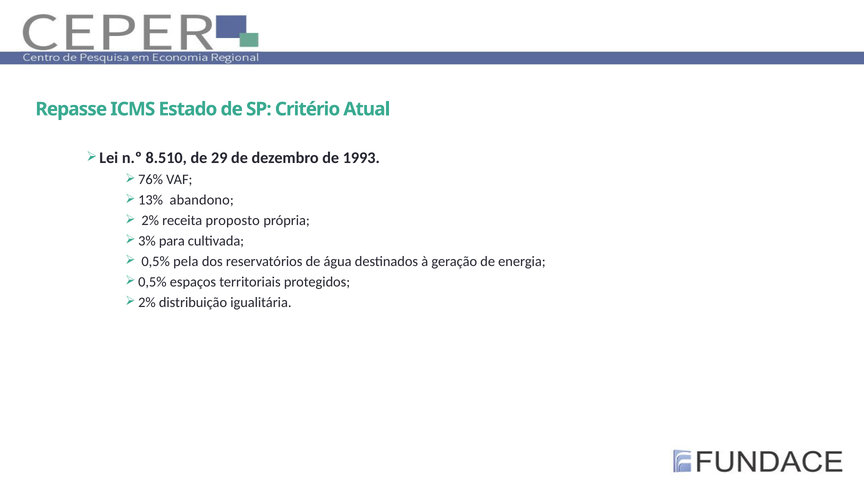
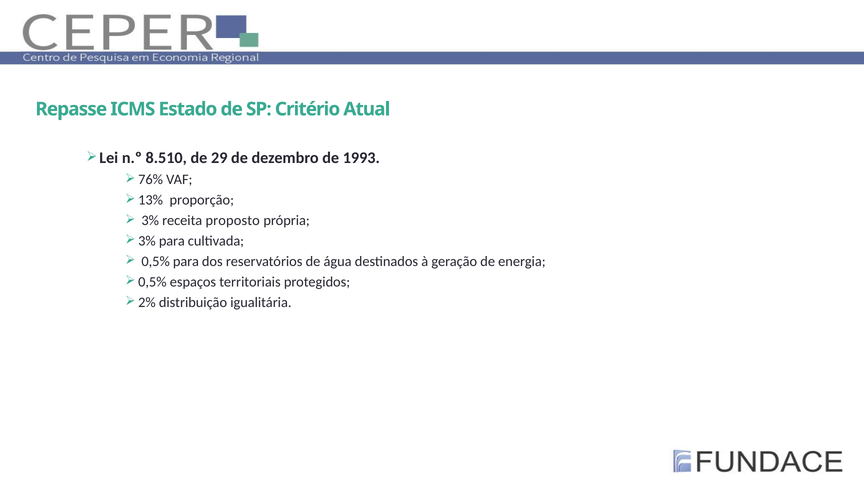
abandono: abandono -> proporção (202, 200)
2%: 2% -> 3% (150, 221)
0,5% pela: pela -> para (186, 262)
